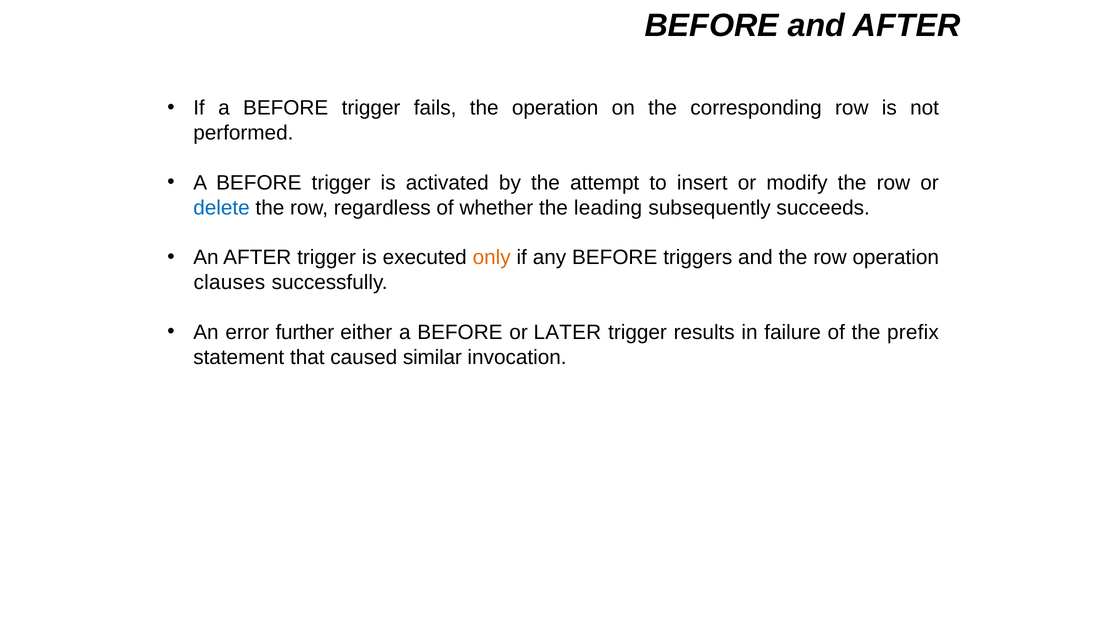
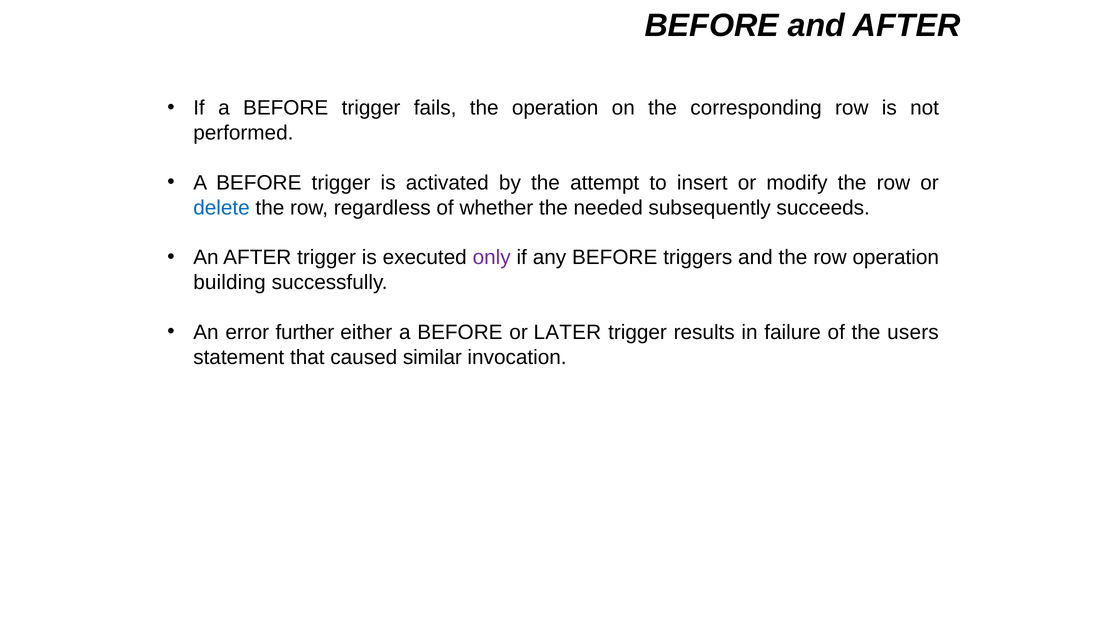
leading: leading -> needed (608, 208)
only colour: orange -> purple (492, 257)
clauses: clauses -> building (229, 282)
prefix: prefix -> users (913, 332)
